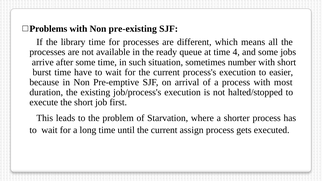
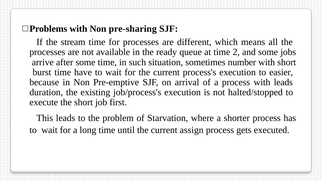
pre-existing: pre-existing -> pre-sharing (133, 29)
library: library -> stream (73, 42)
4: 4 -> 2 (236, 52)
with most: most -> leads (283, 82)
